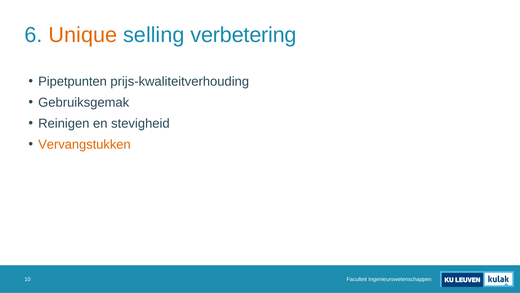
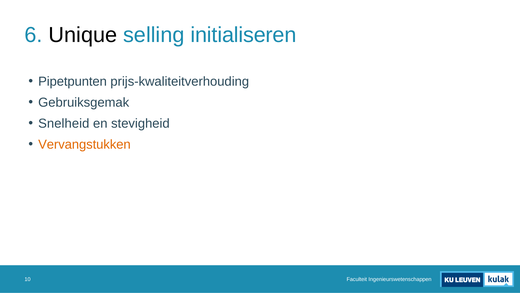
Unique colour: orange -> black (83, 35)
verbetering: verbetering -> initialiseren (244, 35)
Reinigen: Reinigen -> Snelheid (64, 123)
